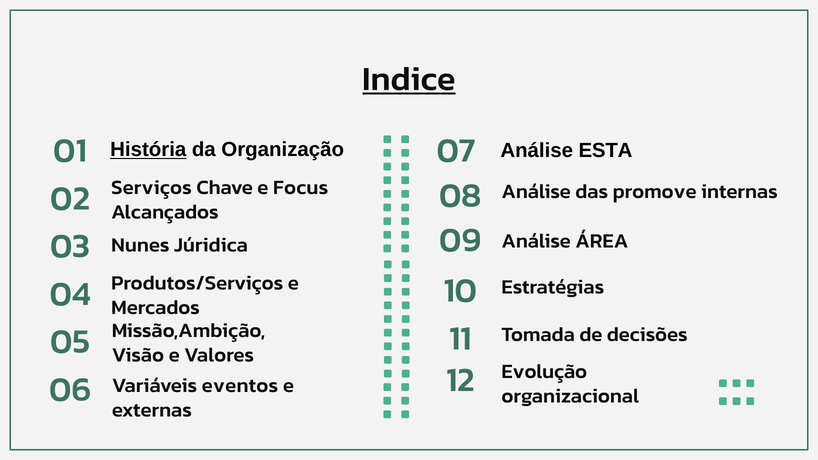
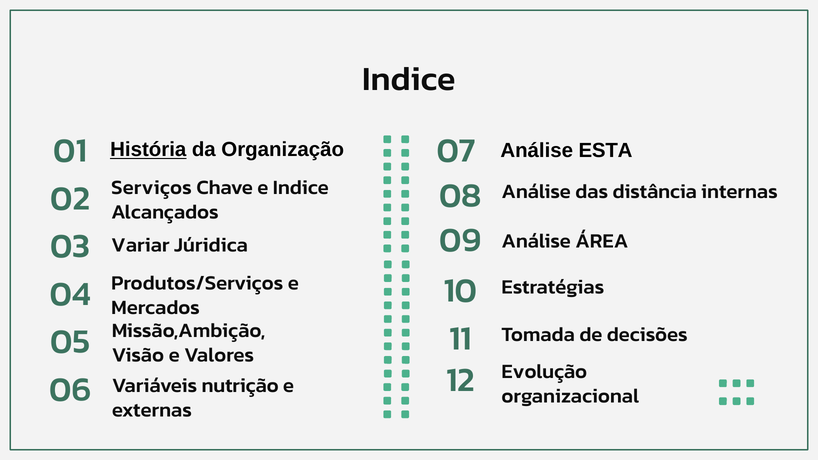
Indice underline: present -> none (409, 79)
e Focus: Focus -> Indice (301, 187)
promove: promove -> distância (655, 191)
Nunes: Nunes -> Variar (140, 245)
eventos: eventos -> nutrição (240, 386)
